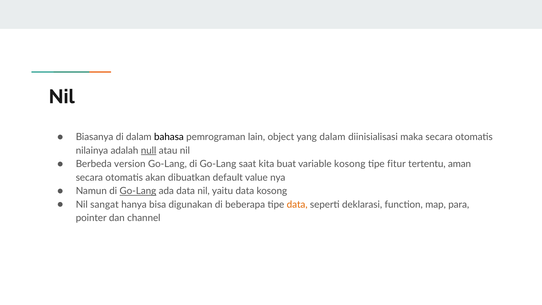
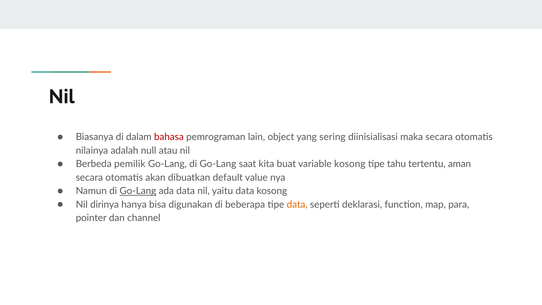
bahasa colour: black -> red (169, 137)
yang dalam: dalam -> sering (332, 137)
null underline: present -> none (149, 150)
version: version -> pemilik (130, 164)
fitur: fitur -> tahu (397, 164)
sangat: sangat -> dirinya (105, 204)
